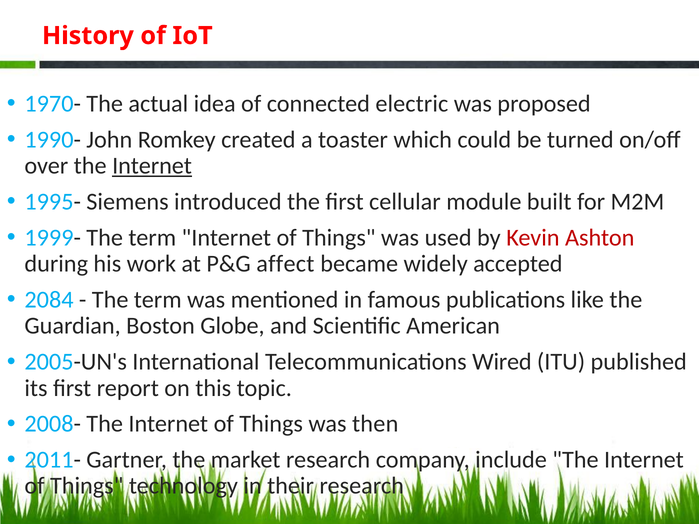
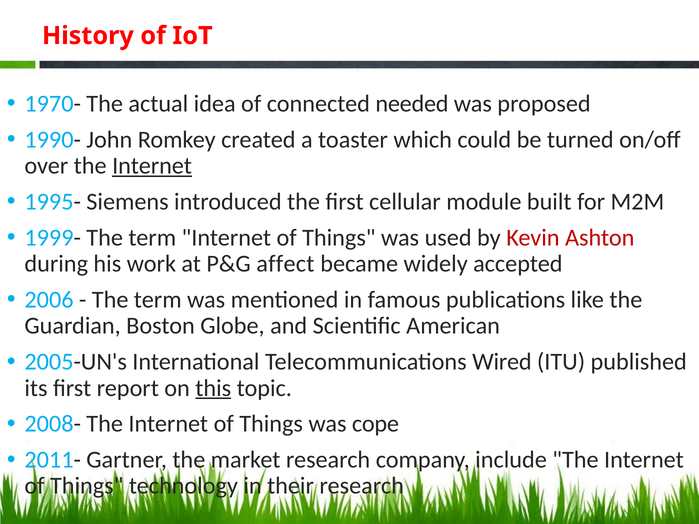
electric: electric -> needed (412, 104)
2084: 2084 -> 2006 (49, 300)
this underline: none -> present (213, 388)
then: then -> cope (375, 424)
